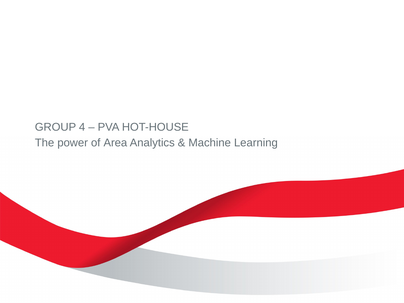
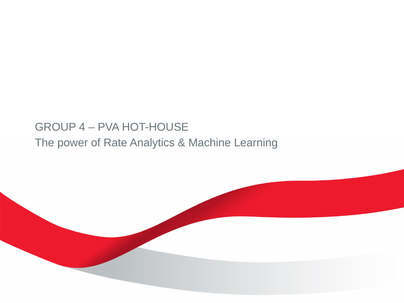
Area: Area -> Rate (115, 143)
